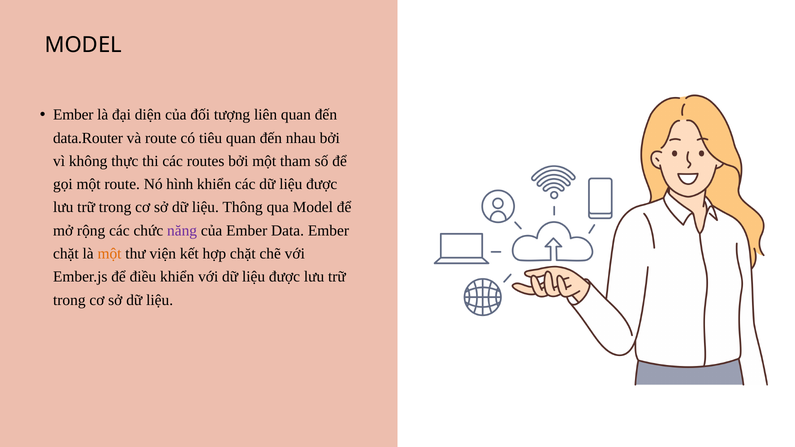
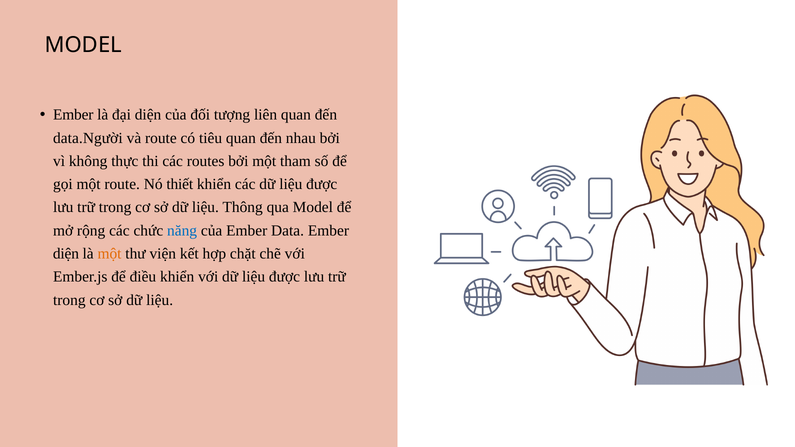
data.Router: data.Router -> data.Người (88, 138)
hình: hình -> thiết (180, 184)
năng colour: purple -> blue (182, 231)
chặt: chặt -> diện (66, 254)
